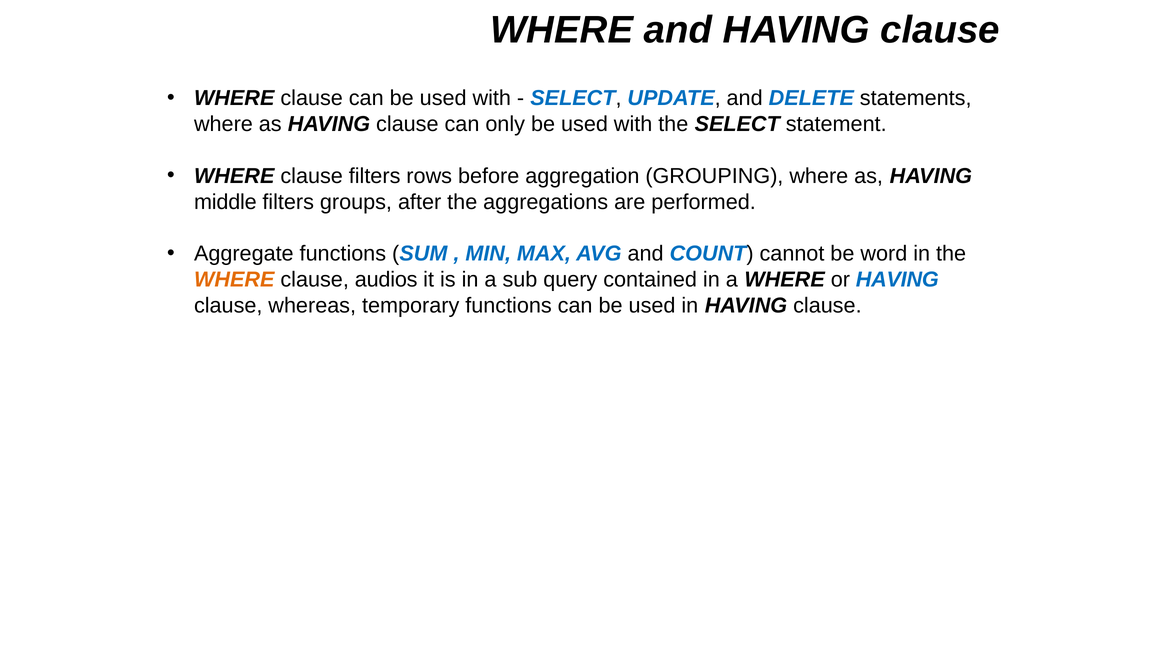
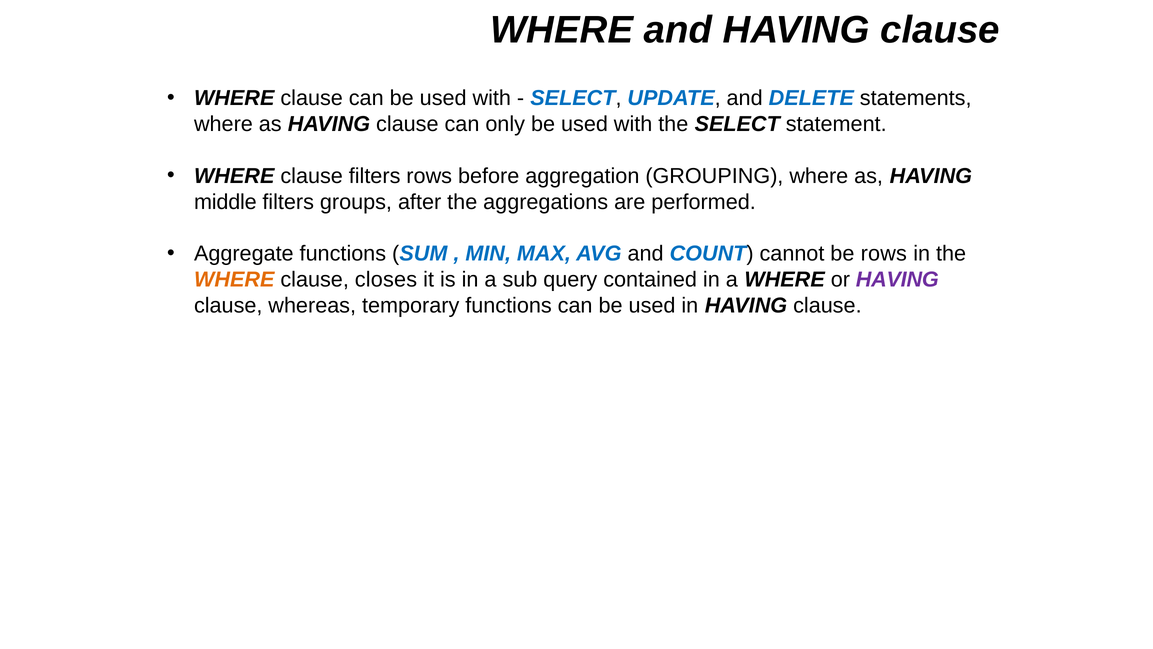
be word: word -> rows (884, 254)
audios: audios -> closes (386, 280)
HAVING colour: blue -> purple (897, 280)
